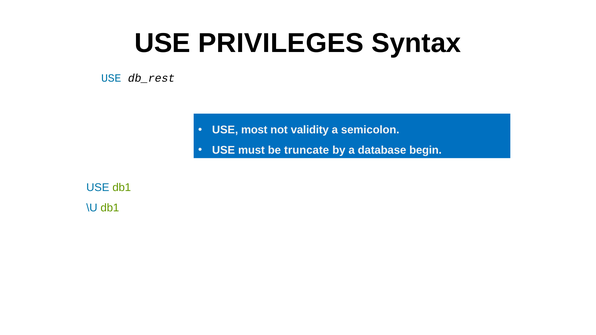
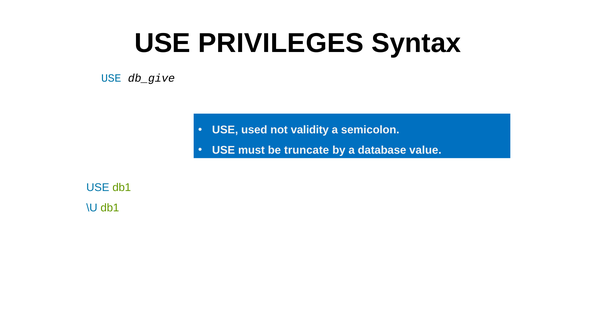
db_rest: db_rest -> db_give (151, 78)
most: most -> used (254, 130)
begin: begin -> value (425, 150)
